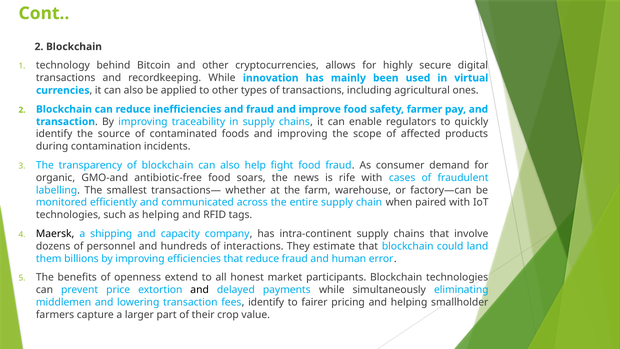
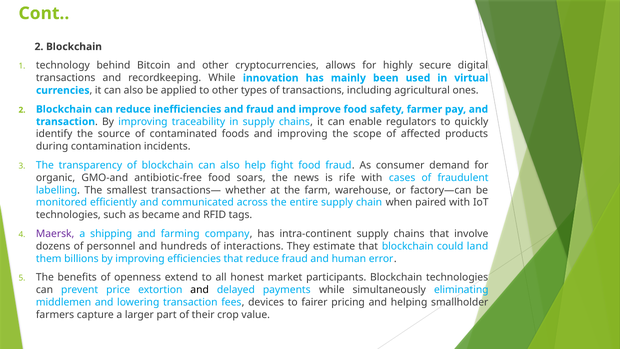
as helping: helping -> became (161, 215)
Maersk colour: black -> purple (55, 234)
capacity: capacity -> farming (180, 234)
fees identify: identify -> devices (266, 302)
